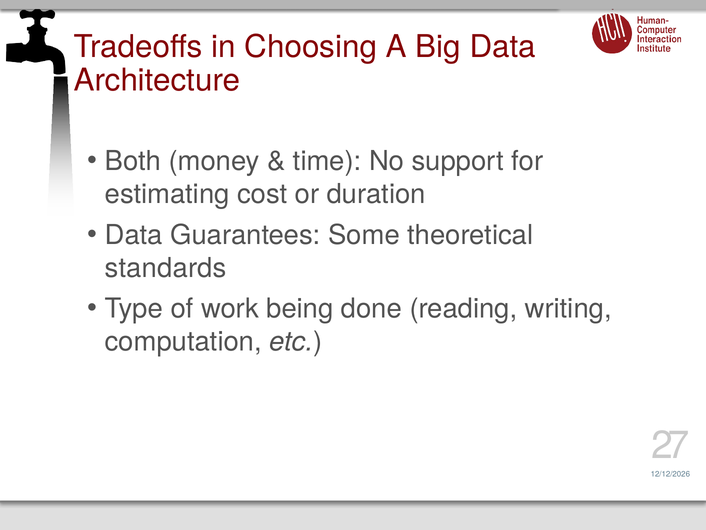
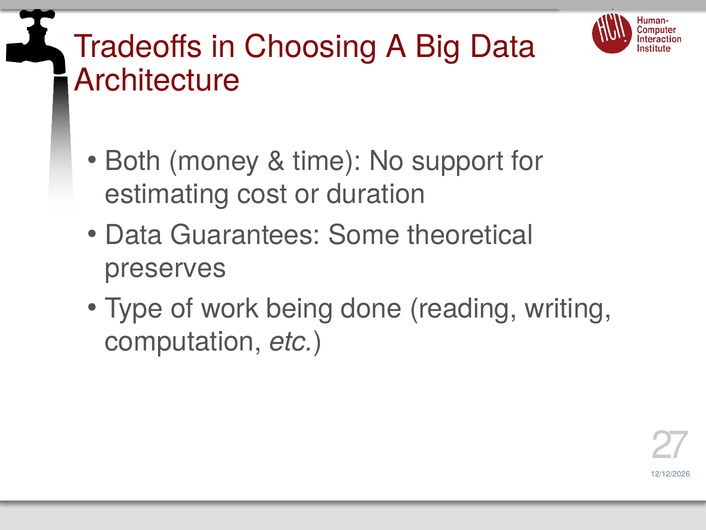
standards: standards -> preserves (166, 268)
